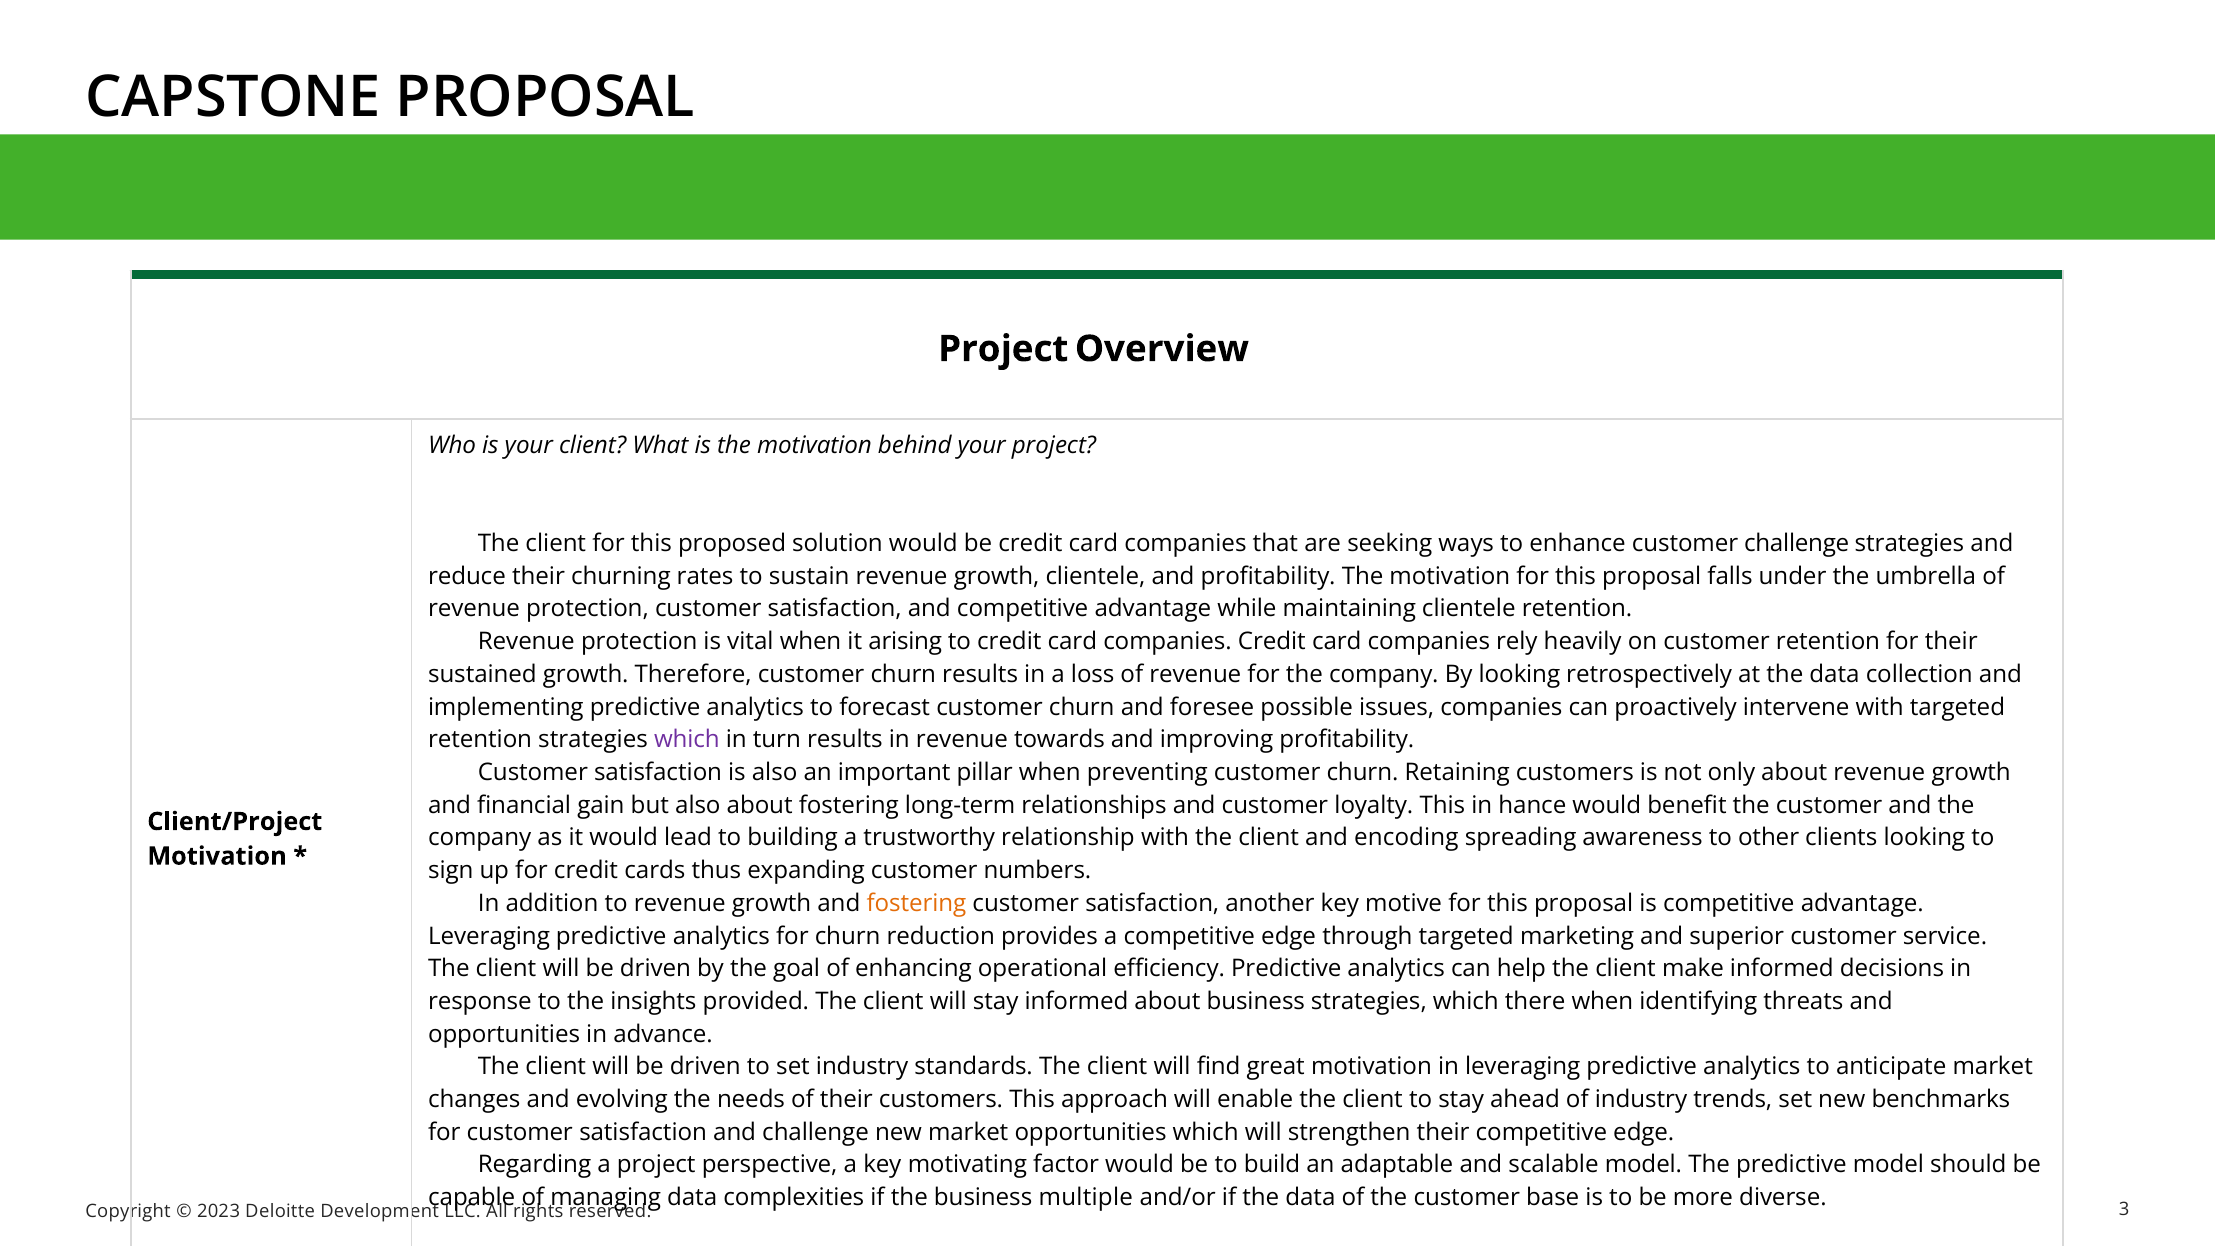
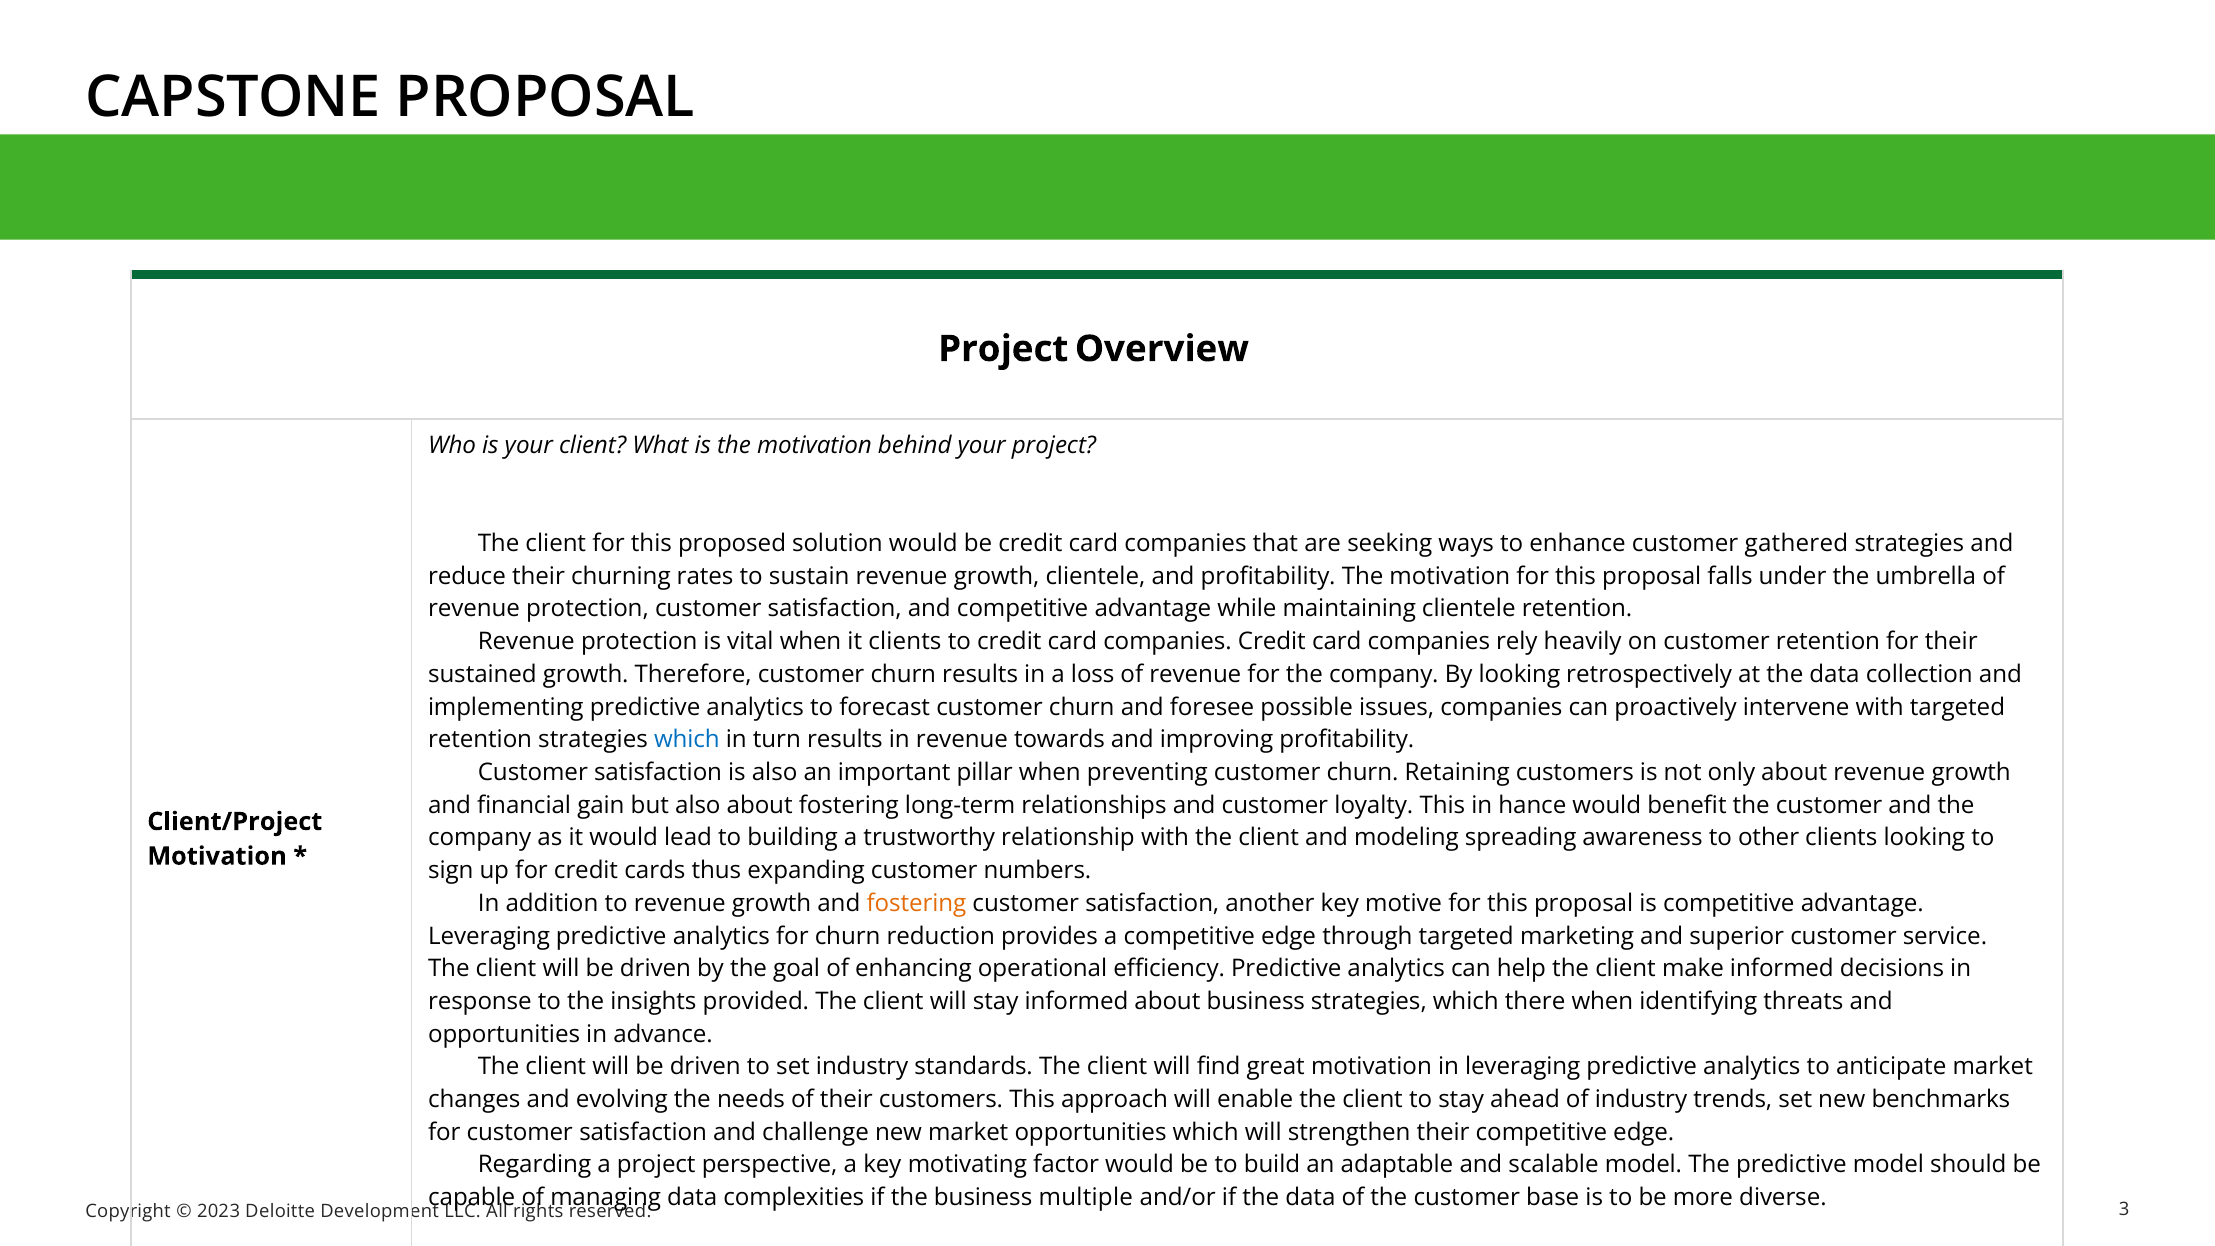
customer challenge: challenge -> gathered (1796, 544)
it arising: arising -> clients (905, 642)
which colour: purple -> blue (687, 740)
encoding: encoding -> modeling (1406, 838)
